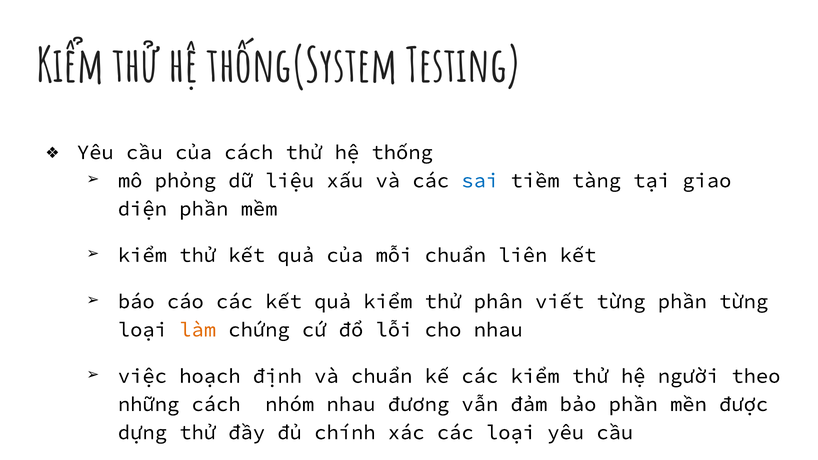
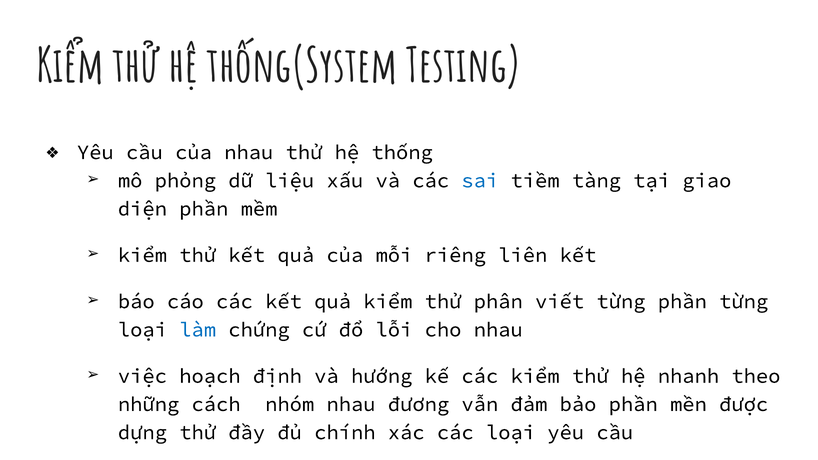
của cách: cách -> nhau (249, 152)
mỗi chuẩn: chuẩn -> riêng (455, 255)
làm colour: orange -> blue (198, 330)
và chuẩn: chuẩn -> hướng (382, 376)
người: người -> nhanh (688, 376)
